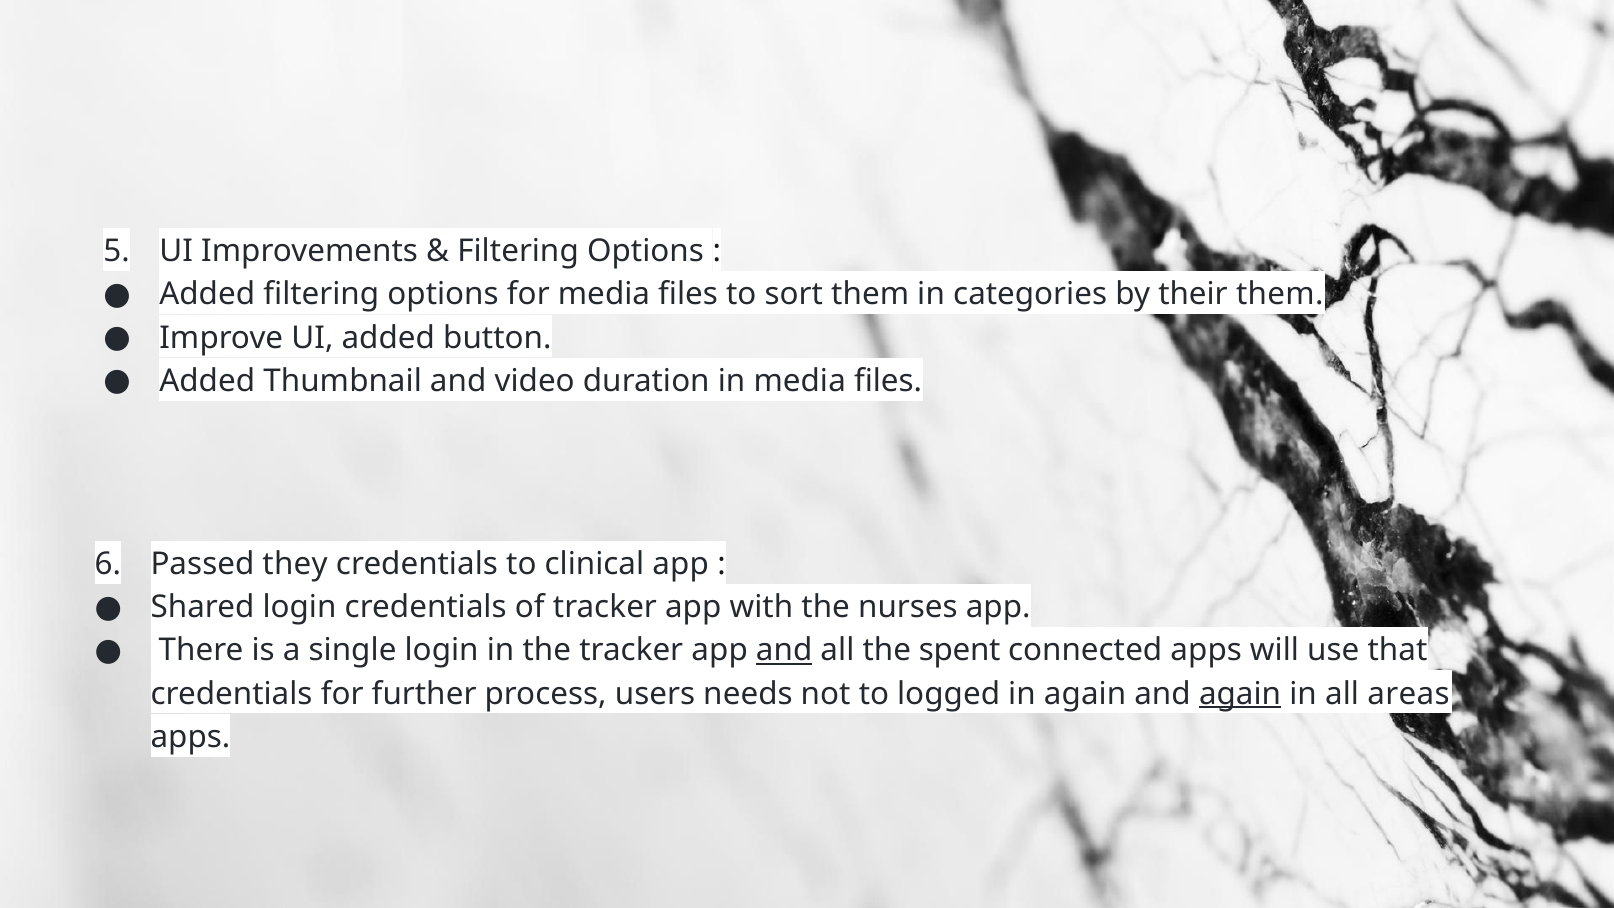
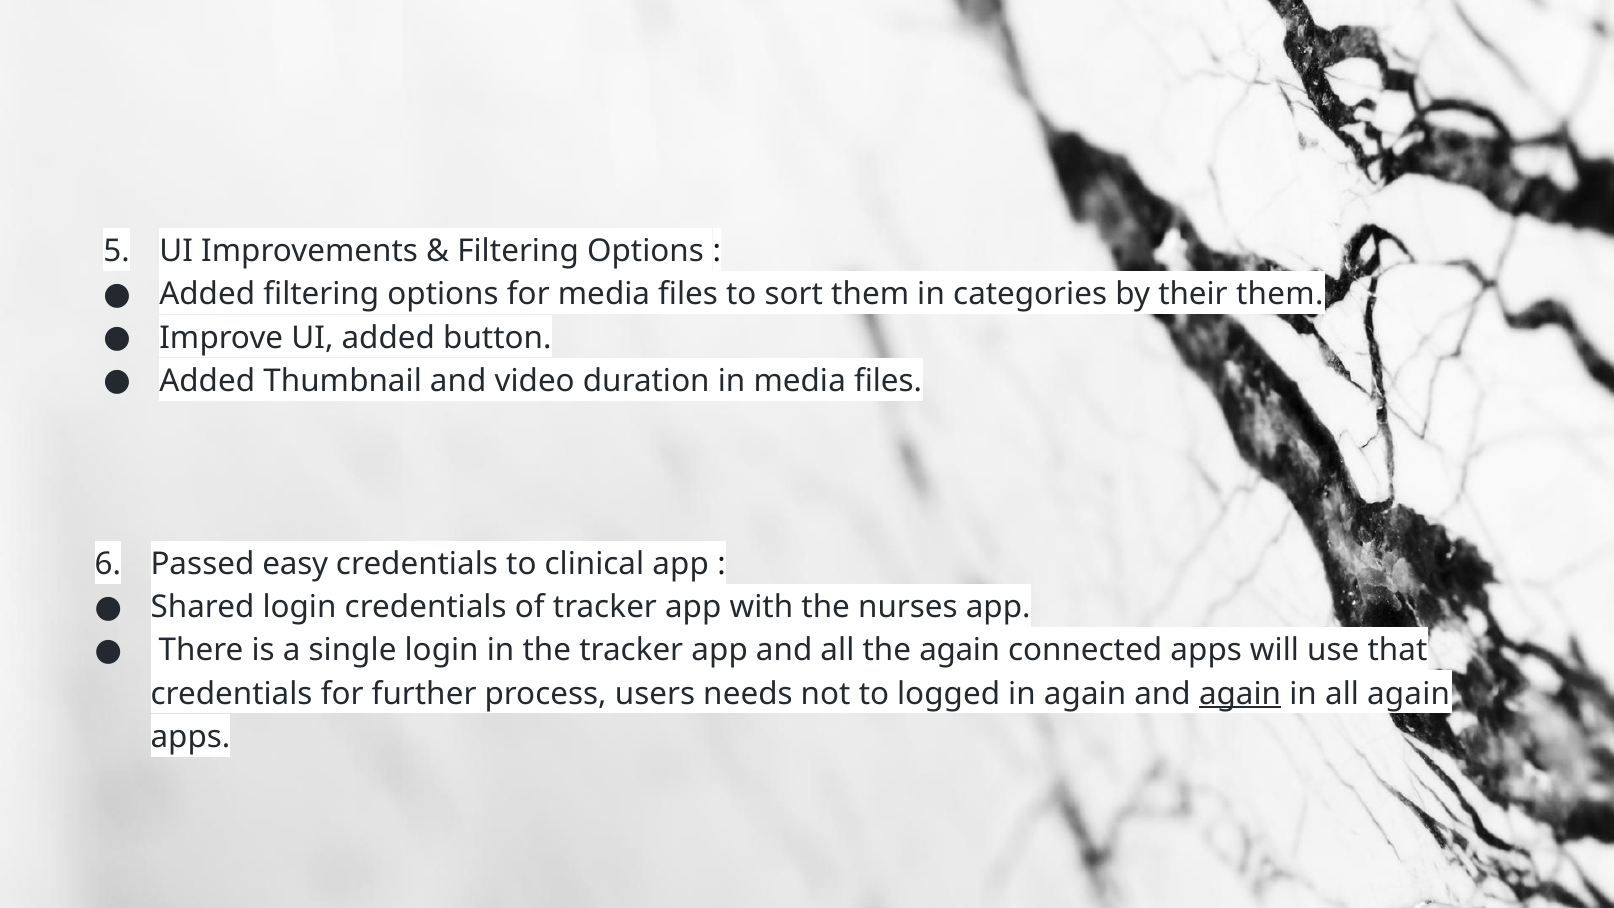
they: they -> easy (295, 564)
and underline: present -> none (784, 650)
the spent: spent -> again (960, 650)
all areas: areas -> again (1409, 694)
